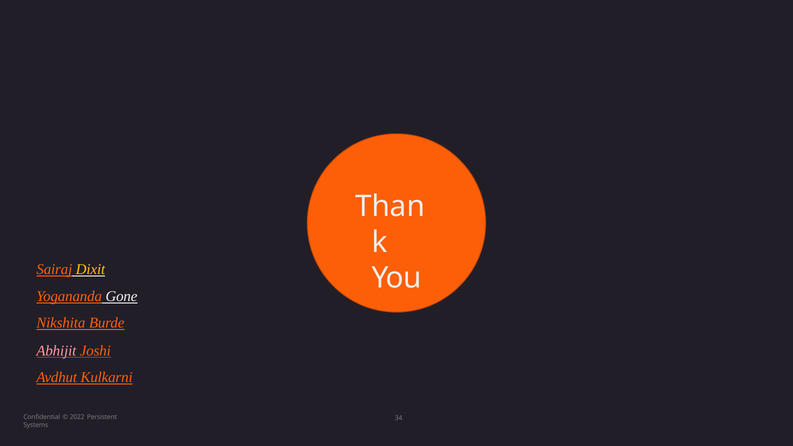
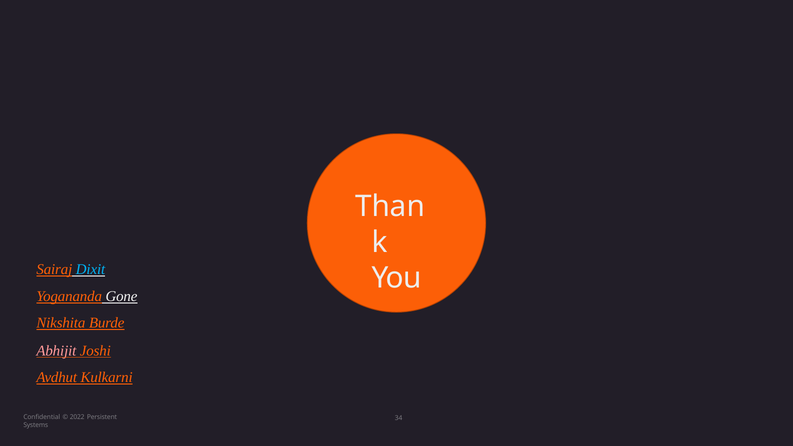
Dixit colour: yellow -> light blue (90, 270)
